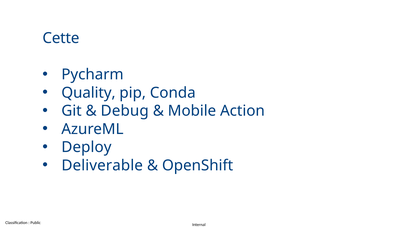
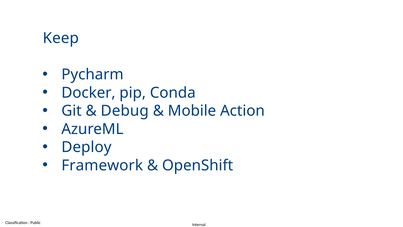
Cette: Cette -> Keep (61, 38)
Quality: Quality -> Docker (88, 93)
Deliverable: Deliverable -> Framework (102, 165)
